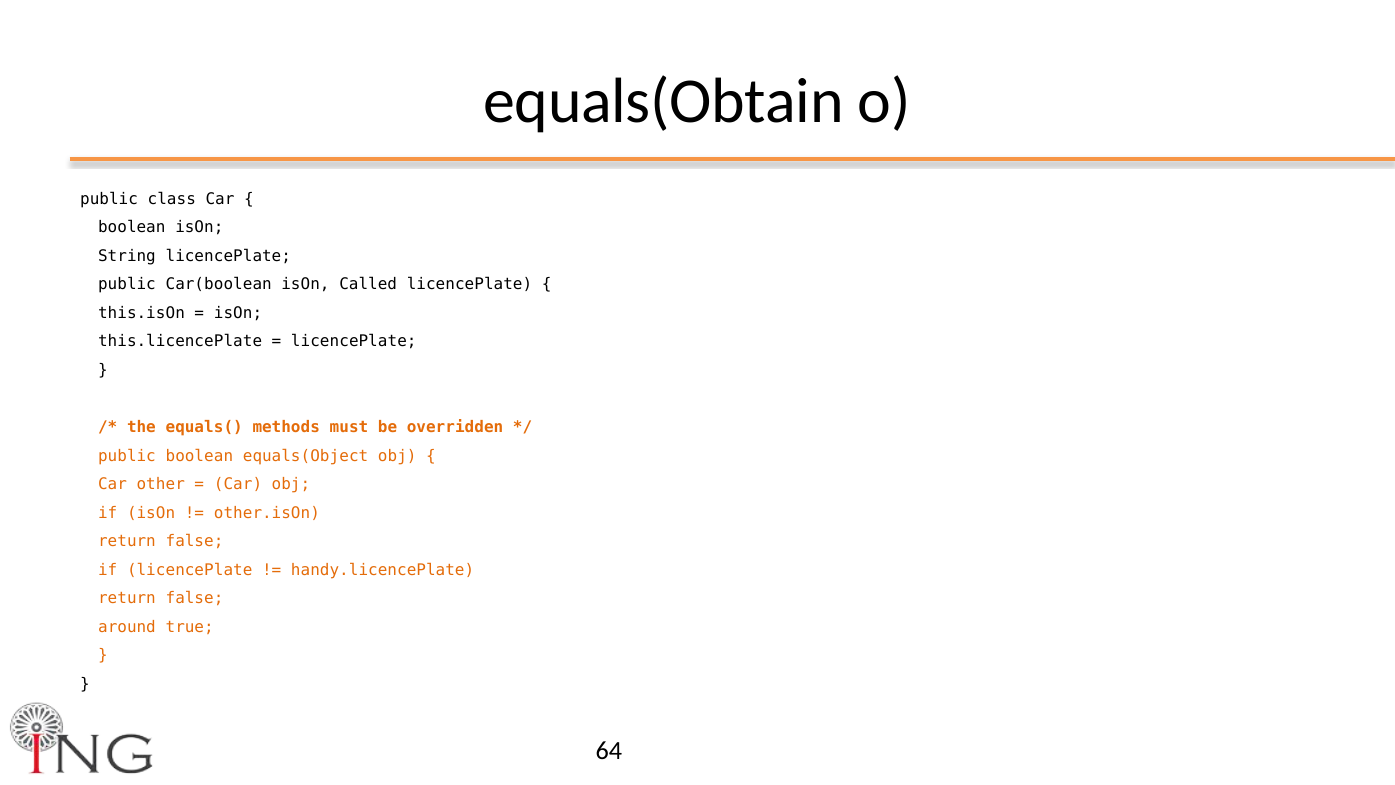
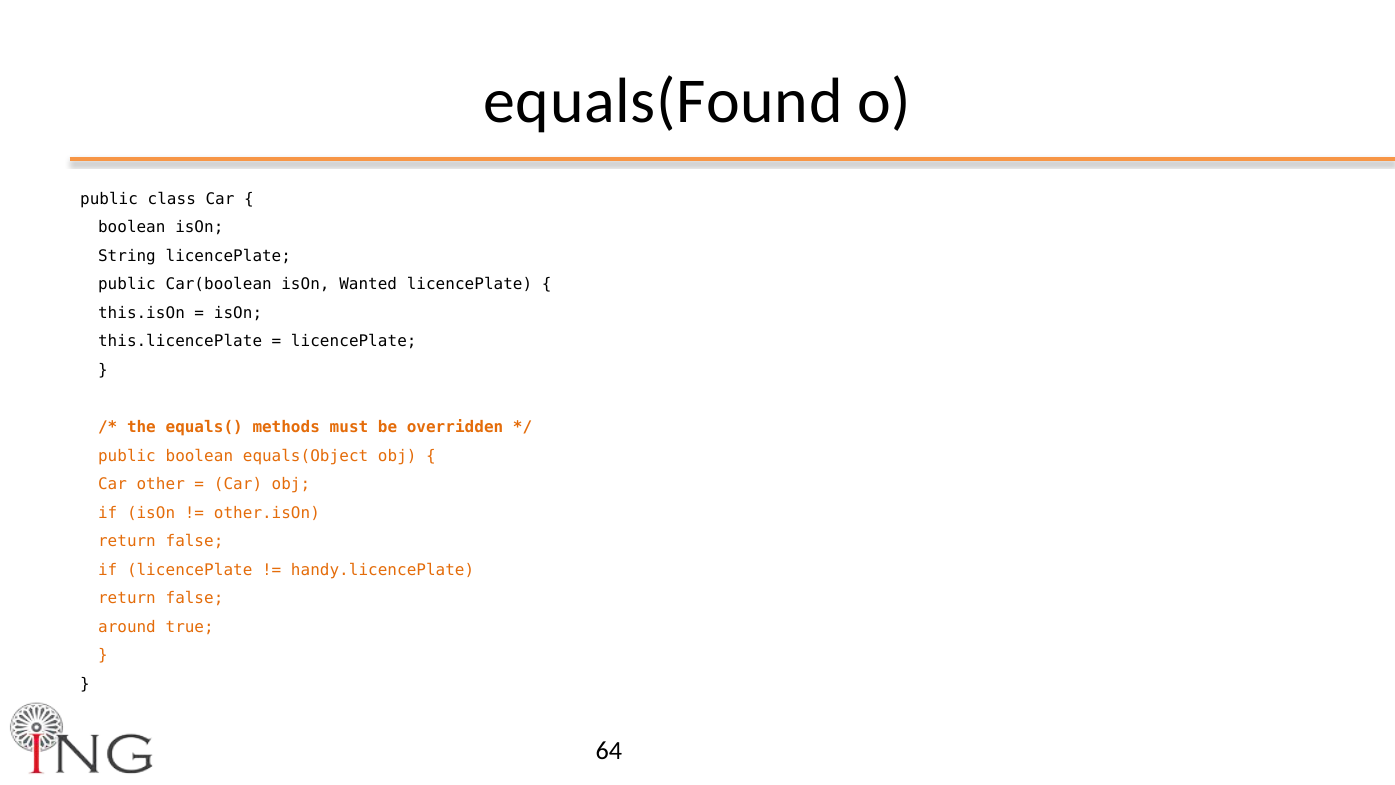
equals(Obtain: equals(Obtain -> equals(Found (663, 101)
Called: Called -> Wanted (368, 285)
